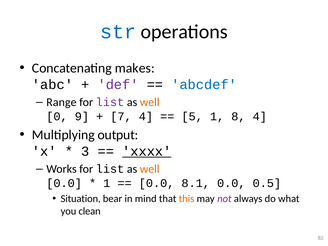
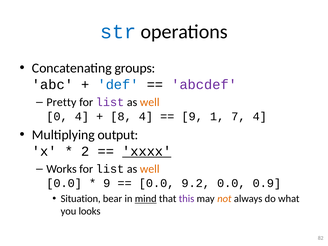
makes: makes -> groups (135, 68)
def colour: purple -> blue (118, 85)
abcdef colour: blue -> purple (204, 85)
Range: Range -> Pretty (61, 102)
0 9: 9 -> 4 (82, 117)
7: 7 -> 8 (121, 117)
5: 5 -> 9 (192, 117)
8: 8 -> 7 (238, 117)
3: 3 -> 2 (85, 151)
1: 1 -> 9 (107, 183)
8.1: 8.1 -> 9.2 (196, 183)
0.5: 0.5 -> 0.9 (267, 183)
mind underline: none -> present (146, 199)
this colour: orange -> purple (187, 199)
not colour: purple -> orange (224, 199)
clean: clean -> looks (90, 211)
